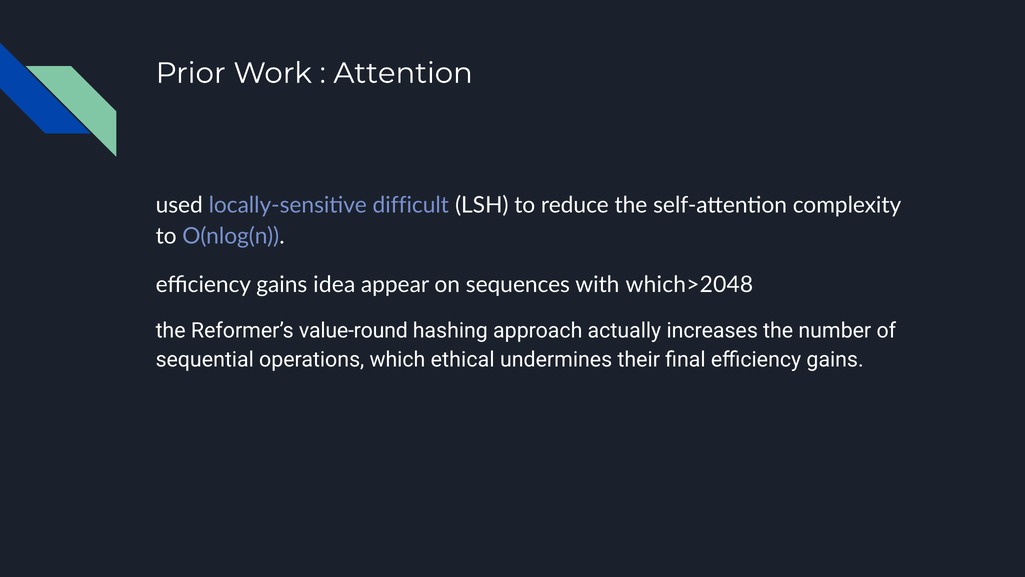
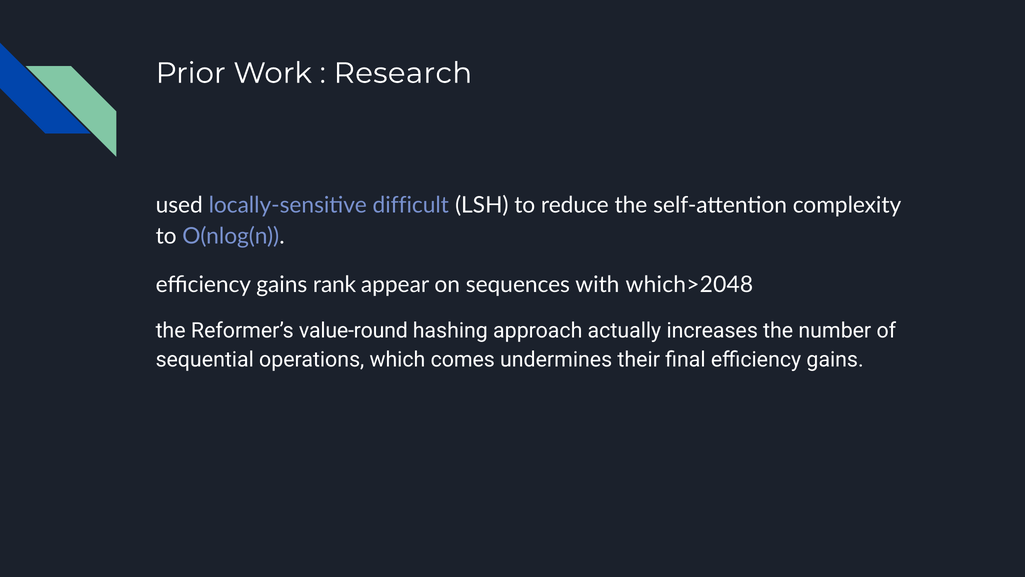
Attention: Attention -> Research (403, 73)
idea: idea -> rank (335, 285)
ethical: ethical -> comes (463, 359)
